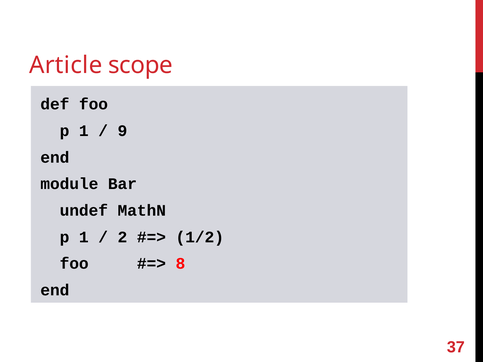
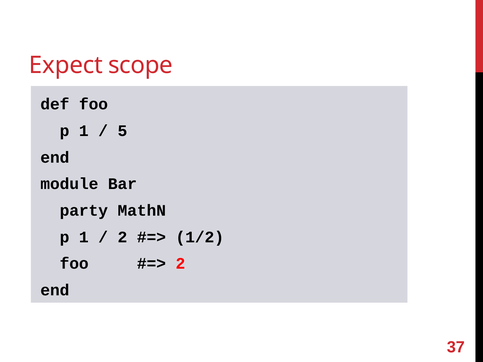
Article: Article -> Expect (66, 65)
9: 9 -> 5 (122, 131)
undef: undef -> party (84, 211)
8: 8 -> 2 (180, 264)
